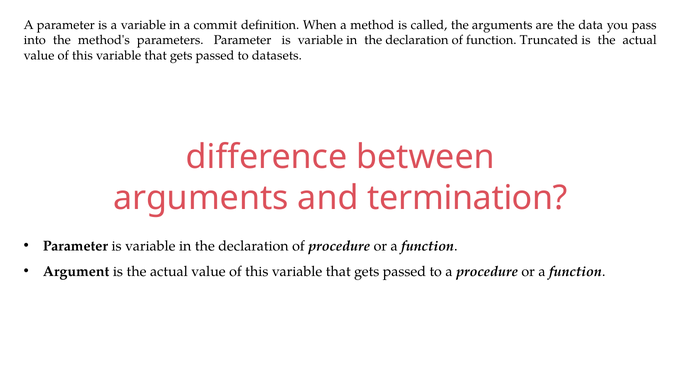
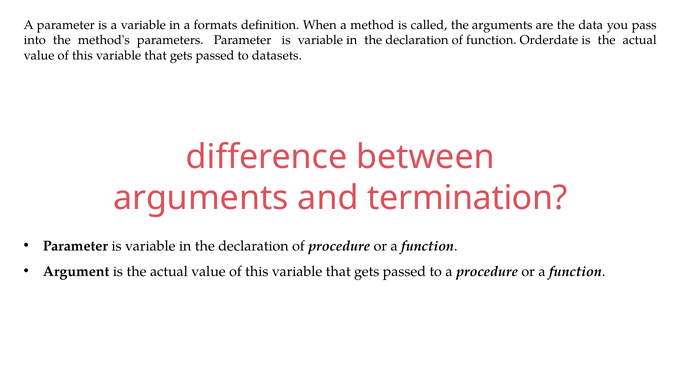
commit: commit -> formats (215, 25)
Truncated: Truncated -> Orderdate (549, 40)
